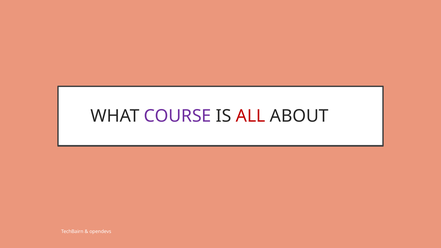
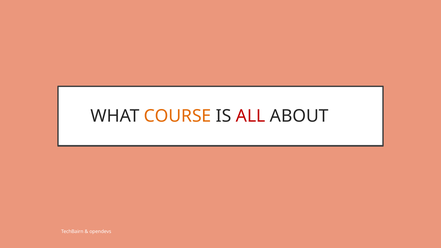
COURSE colour: purple -> orange (178, 116)
